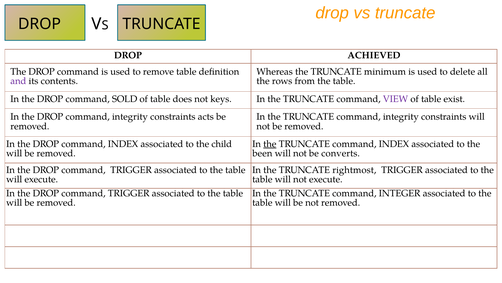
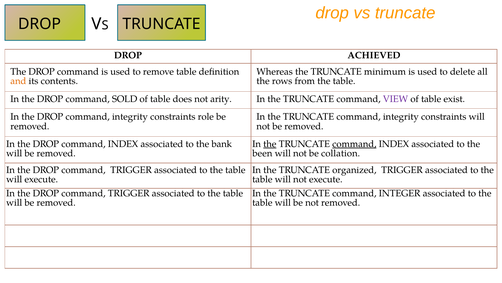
and colour: purple -> orange (18, 81)
keys: keys -> arity (221, 99)
acts: acts -> role (206, 116)
child: child -> bank (222, 144)
command underline: none -> present (354, 144)
converts: converts -> collation (341, 153)
rightmost: rightmost -> organized (354, 170)
